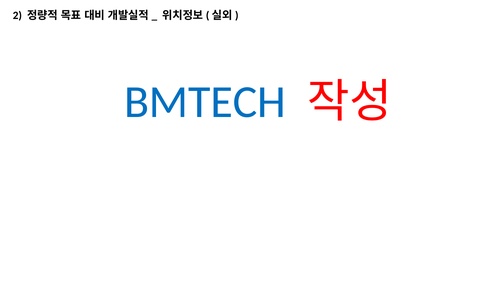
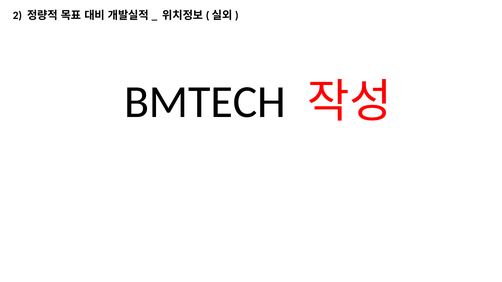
BMTECH colour: blue -> black (205, 102)
